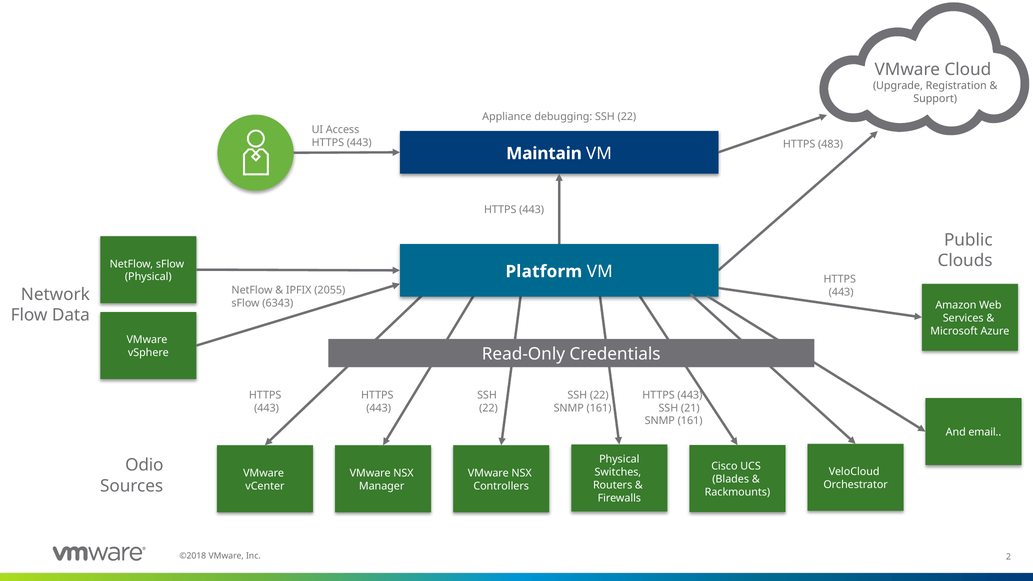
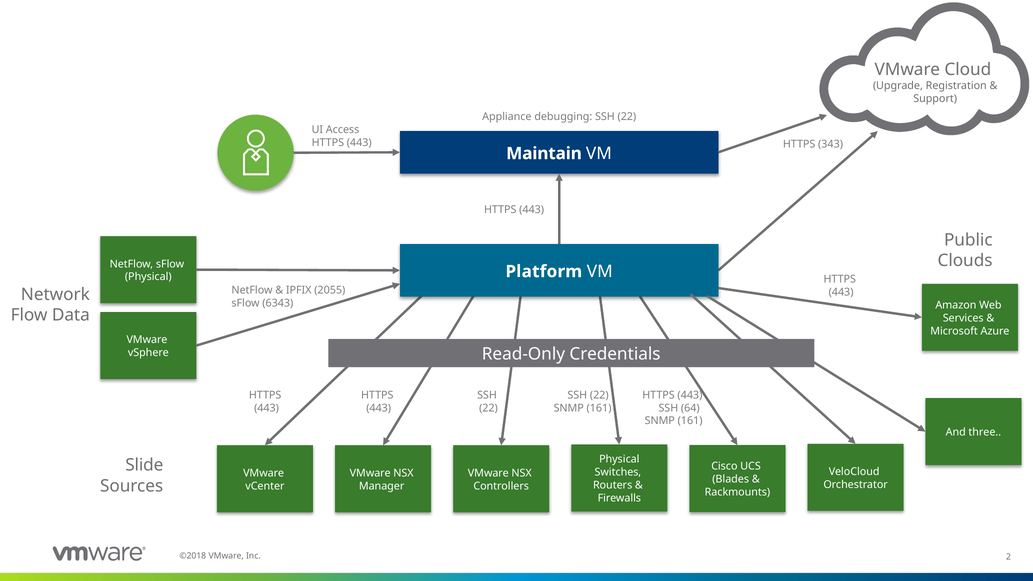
483: 483 -> 343 (831, 144)
21: 21 -> 64 (690, 408)
email: email -> three (985, 432)
Odio: Odio -> Slide (144, 465)
